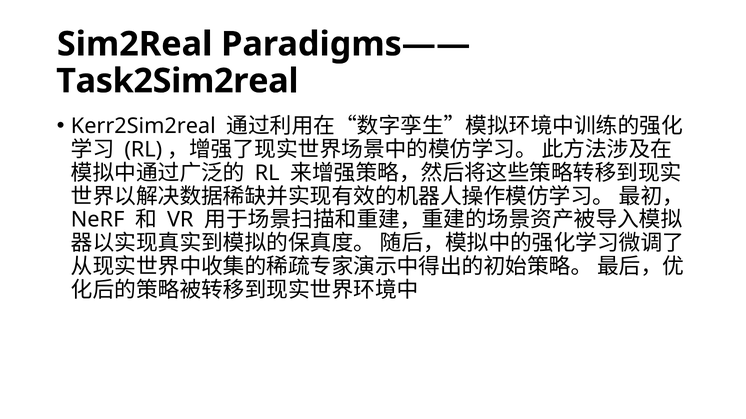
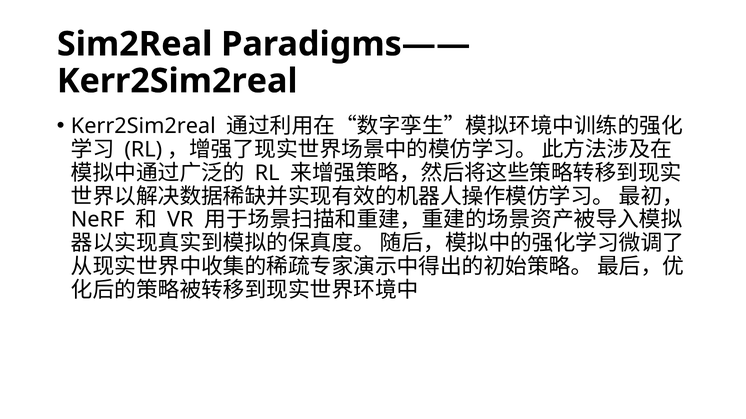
Task2Sim2real: Task2Sim2real -> Kerr2Sim2real (177, 81)
